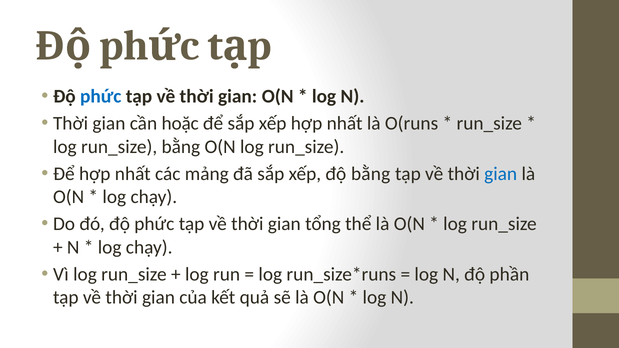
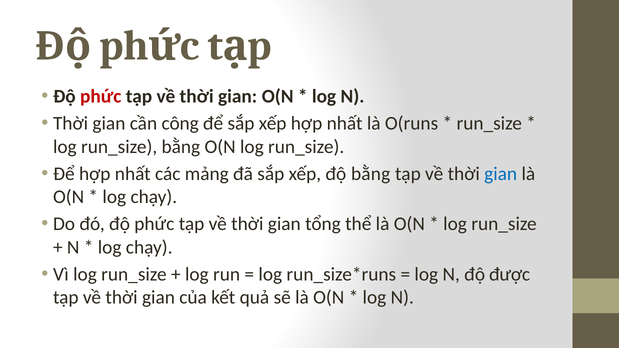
phức colour: blue -> red (101, 97)
hoặc: hoặc -> công (180, 124)
phần: phần -> được (510, 275)
